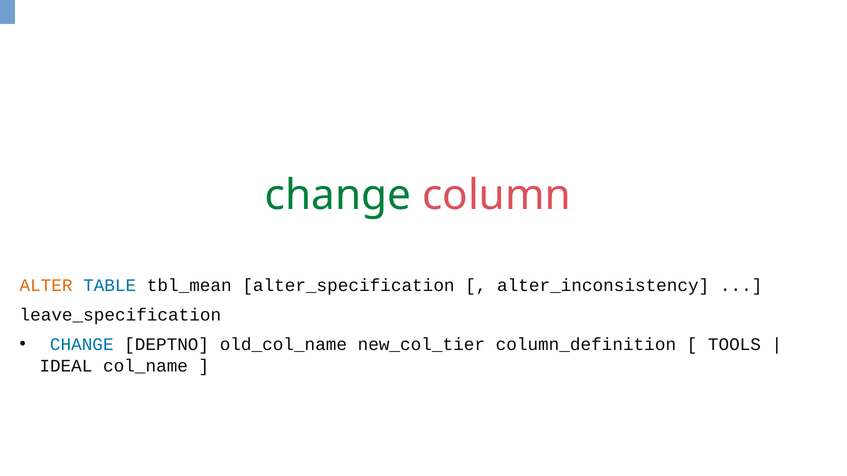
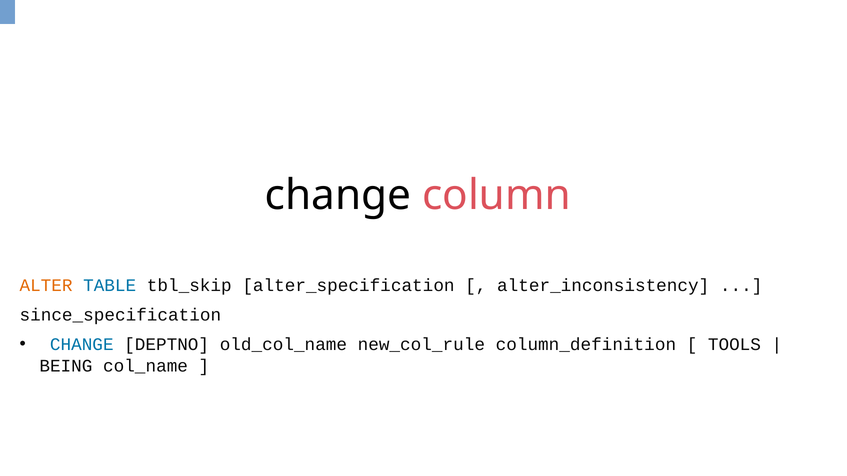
change colour: green -> black (338, 196)
tbl_mean: tbl_mean -> tbl_skip (189, 286)
leave_specification: leave_specification -> since_specification (120, 315)
new_col_tier: new_col_tier -> new_col_rule (421, 345)
IDEAL: IDEAL -> BEING (66, 366)
